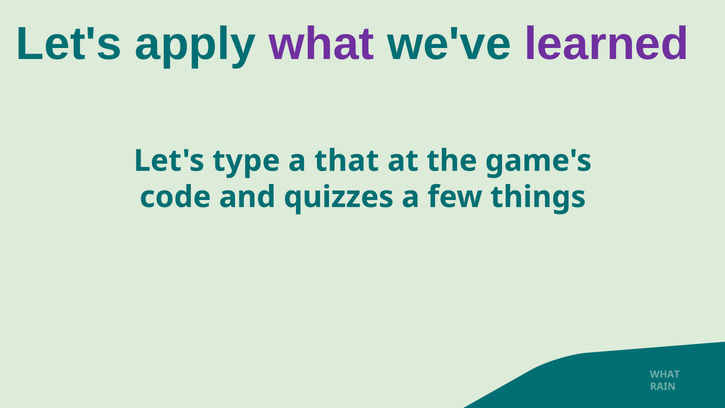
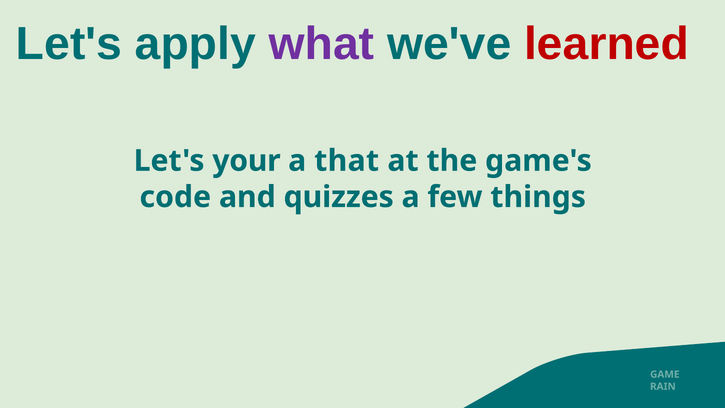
learned colour: purple -> red (606, 44)
type: type -> your (246, 161)
WHAT: WHAT -> GAME (665, 374)
